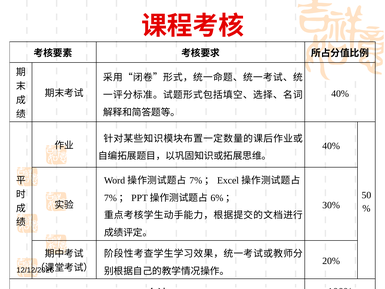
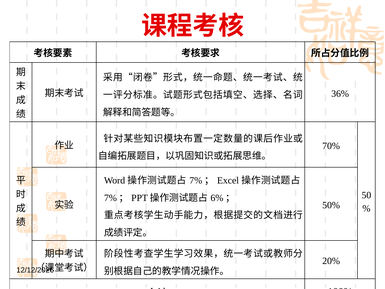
40%: 40% -> 36% (340, 94)
40%: 40% -> 70% (331, 146)
30%: 30% -> 50% (331, 205)
